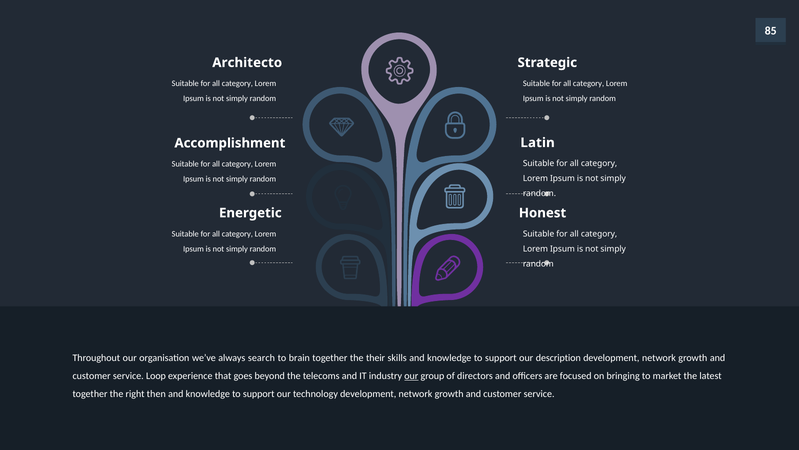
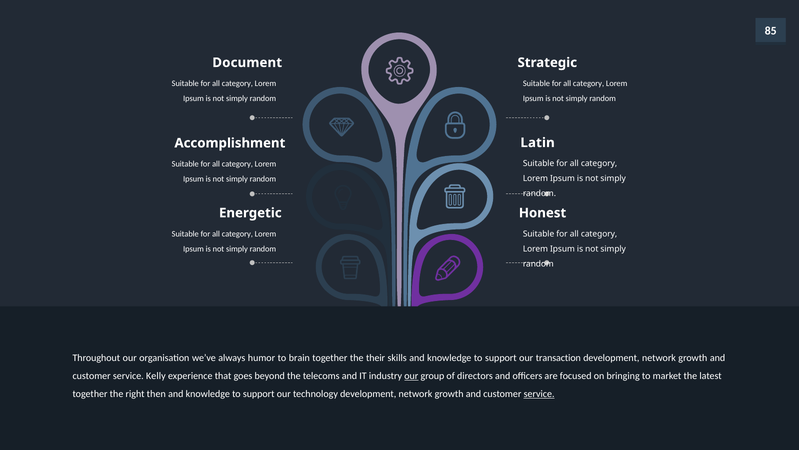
Architecto: Architecto -> Document (247, 63)
search: search -> humor (261, 357)
description: description -> transaction (558, 357)
Loop: Loop -> Kelly (156, 375)
service underline: none -> present (539, 393)
